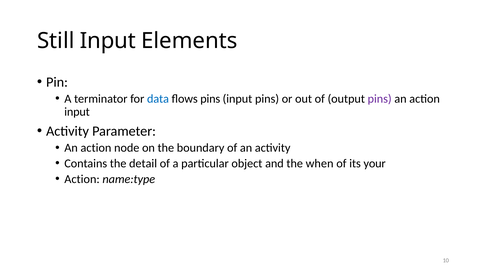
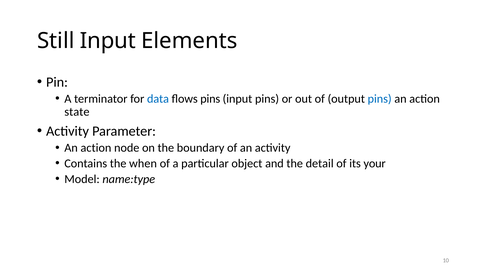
pins colour: purple -> blue (380, 99)
input: input -> state (77, 112)
detail: detail -> when (143, 164)
when: when -> detail (320, 164)
Action: Action -> Model (82, 179)
